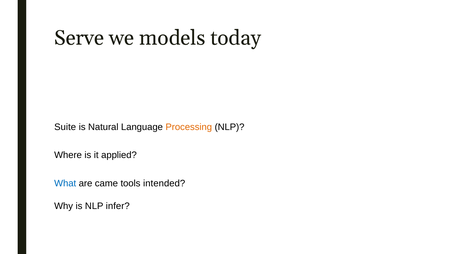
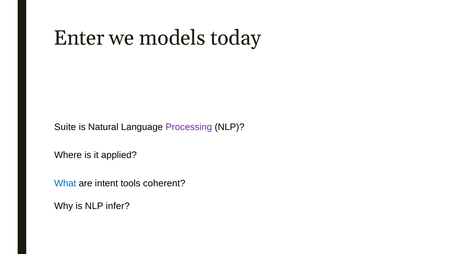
Serve: Serve -> Enter (79, 38)
Processing colour: orange -> purple (189, 127)
came: came -> intent (106, 184)
intended: intended -> coherent (164, 184)
